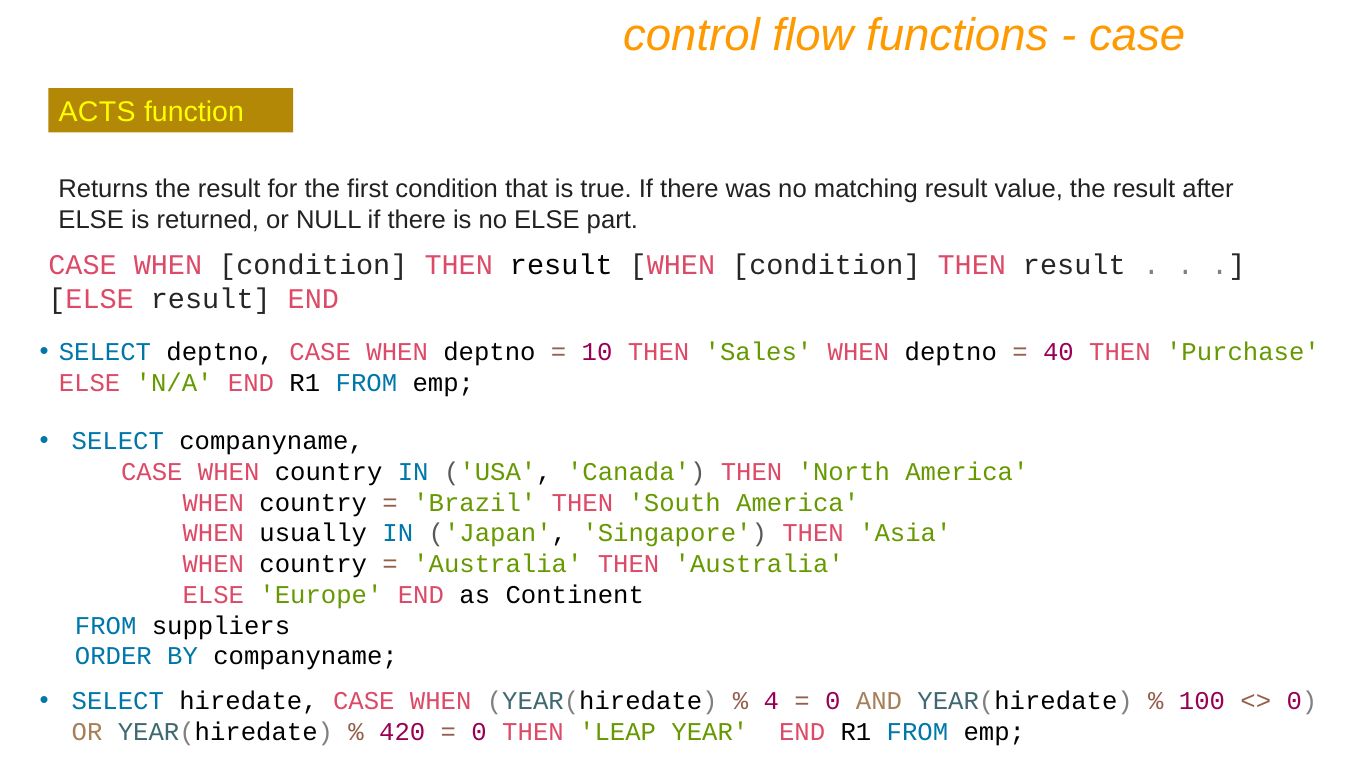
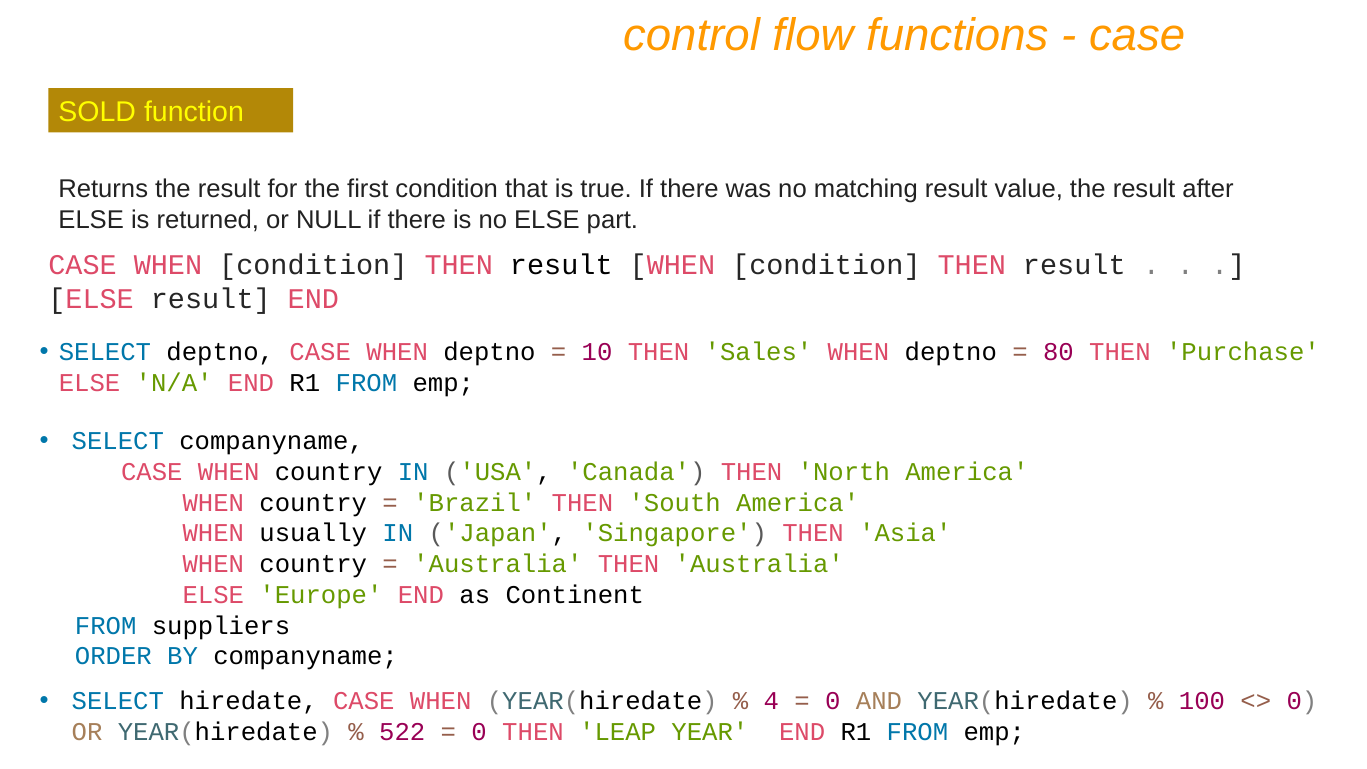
ACTS: ACTS -> SOLD (97, 112)
40: 40 -> 80 (1058, 352)
420: 420 -> 522 (402, 732)
